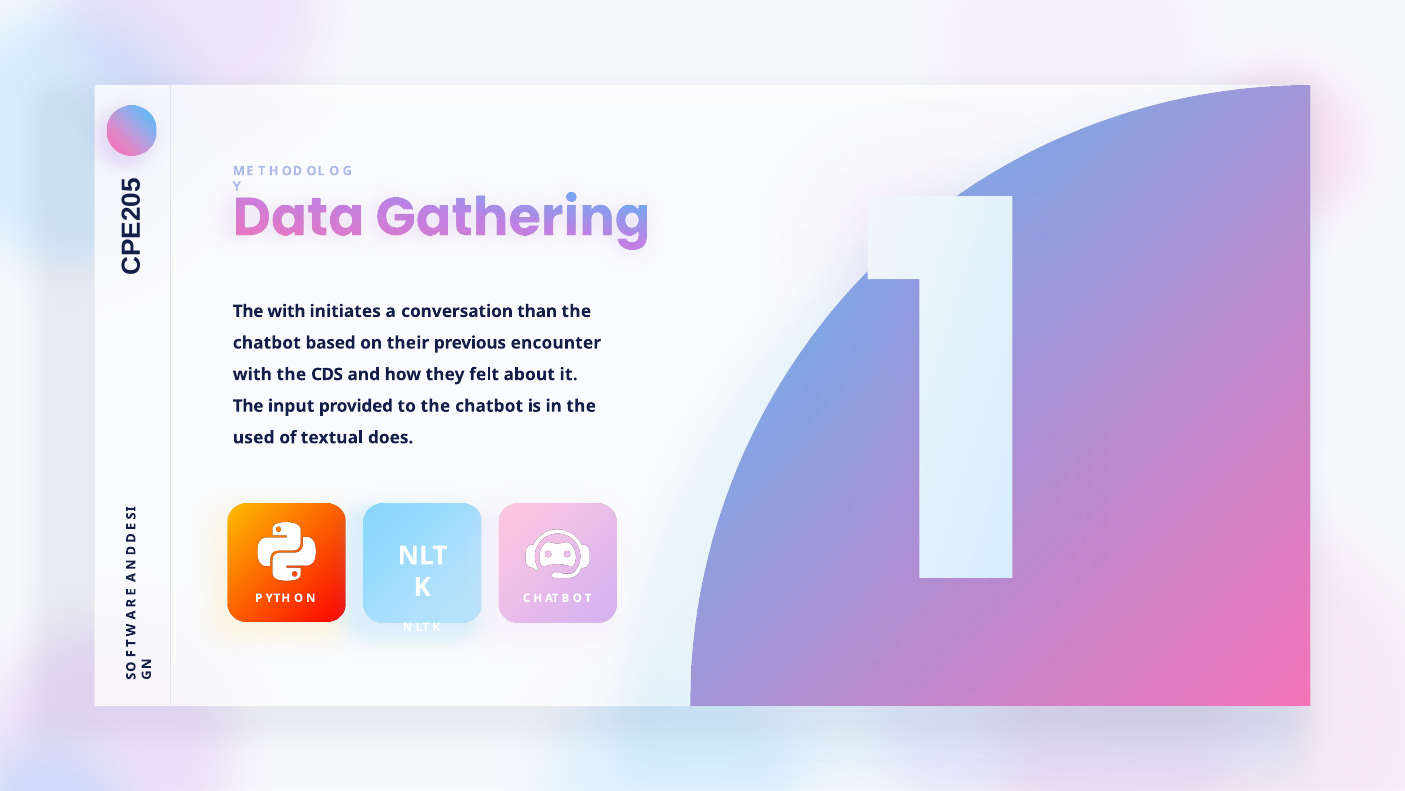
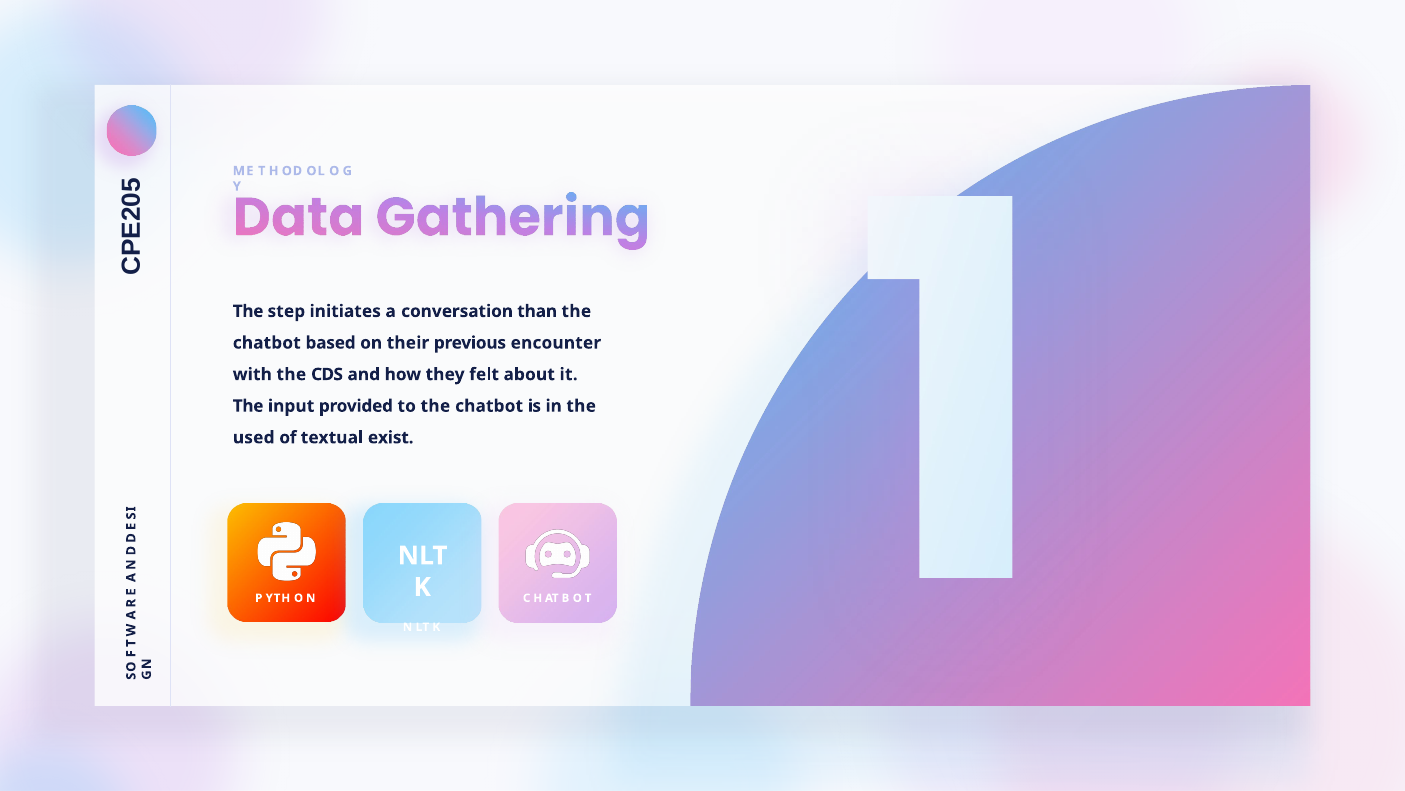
The with: with -> step (286, 311)
does: does -> exist (391, 438)
